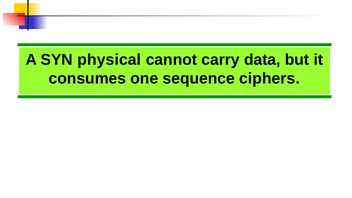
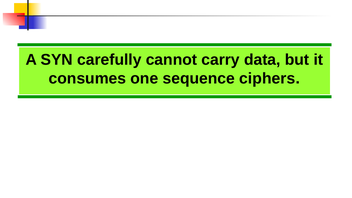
physical: physical -> carefully (109, 60)
